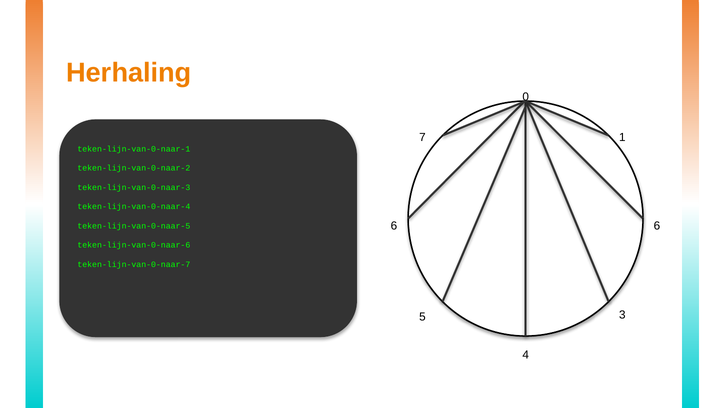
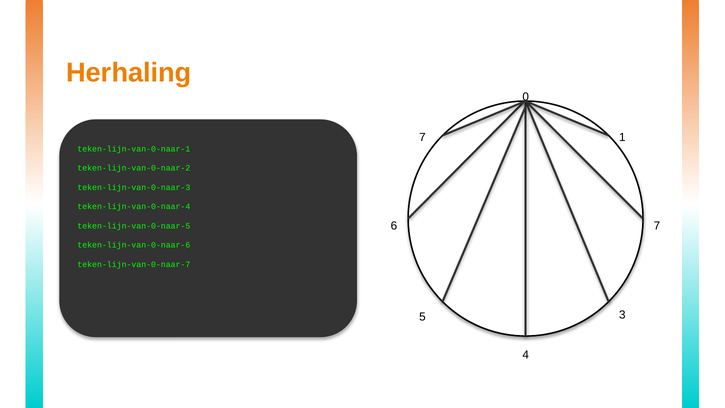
6 6: 6 -> 7 (657, 226)
